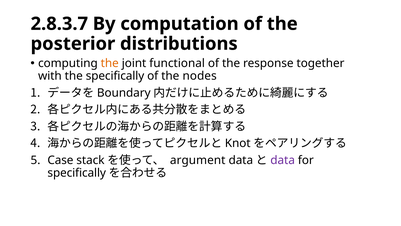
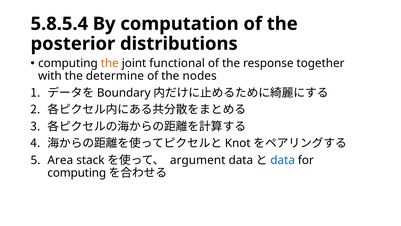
2.8.3.7: 2.8.3.7 -> 5.8.5.4 (59, 24)
the specifically: specifically -> determine (115, 76)
Case: Case -> Area (60, 160)
data colour: purple -> blue (283, 160)
specifically: specifically -> computing (77, 173)
